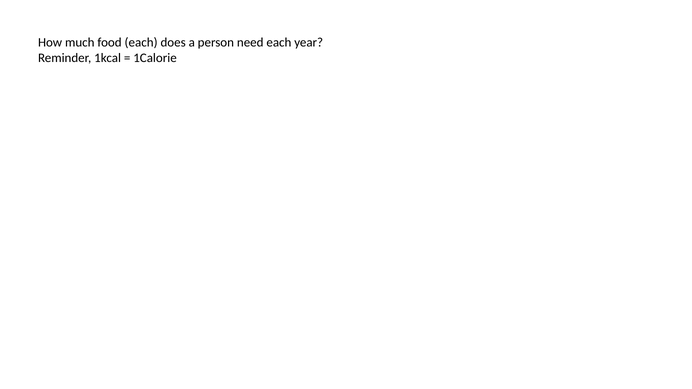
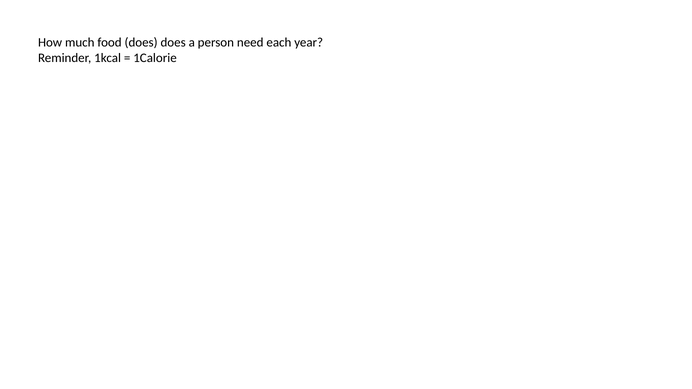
food each: each -> does (141, 42)
